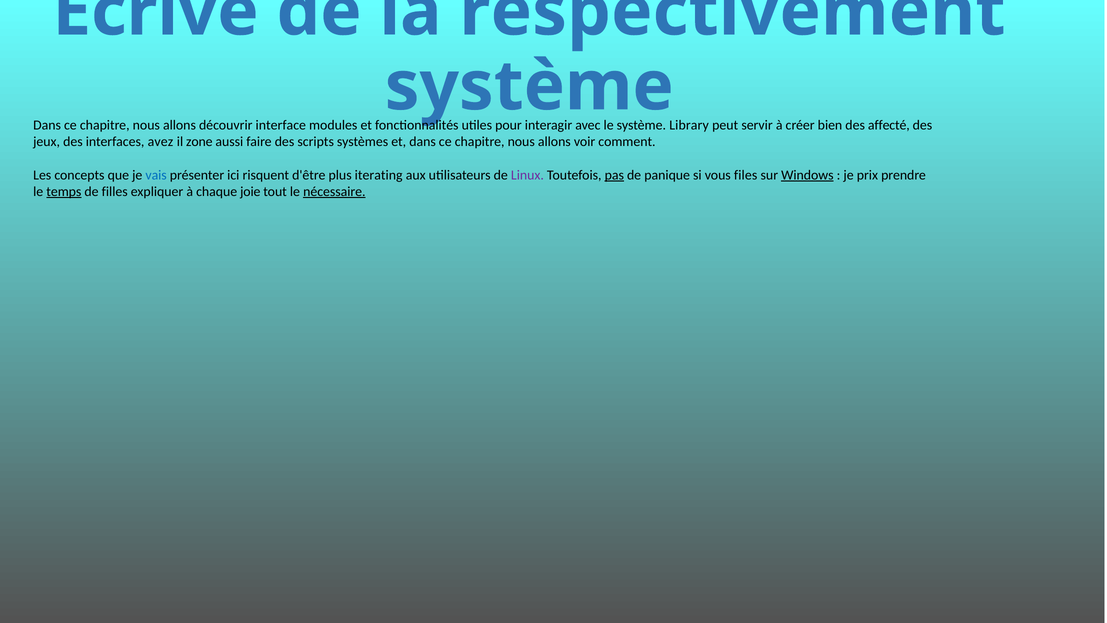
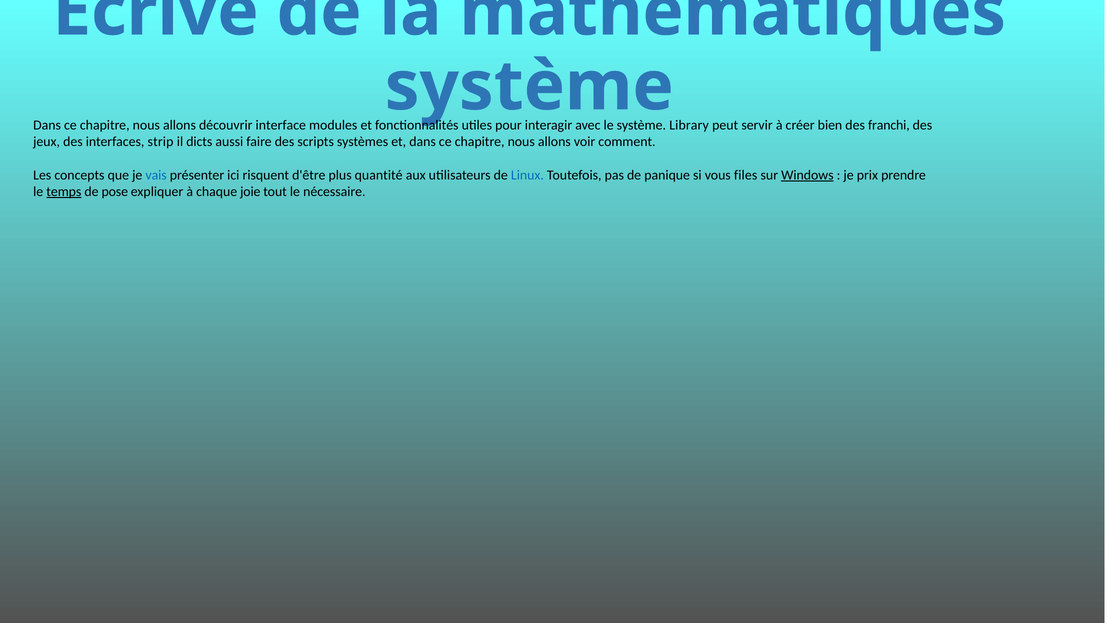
respectivement: respectivement -> mathématiques (733, 12)
affecté: affecté -> franchi (889, 125)
avez: avez -> strip (160, 142)
zone: zone -> dicts (199, 142)
iterating: iterating -> quantité (379, 175)
Linux colour: purple -> blue (527, 175)
pas underline: present -> none (614, 175)
filles: filles -> pose (115, 191)
nécessaire underline: present -> none (334, 191)
